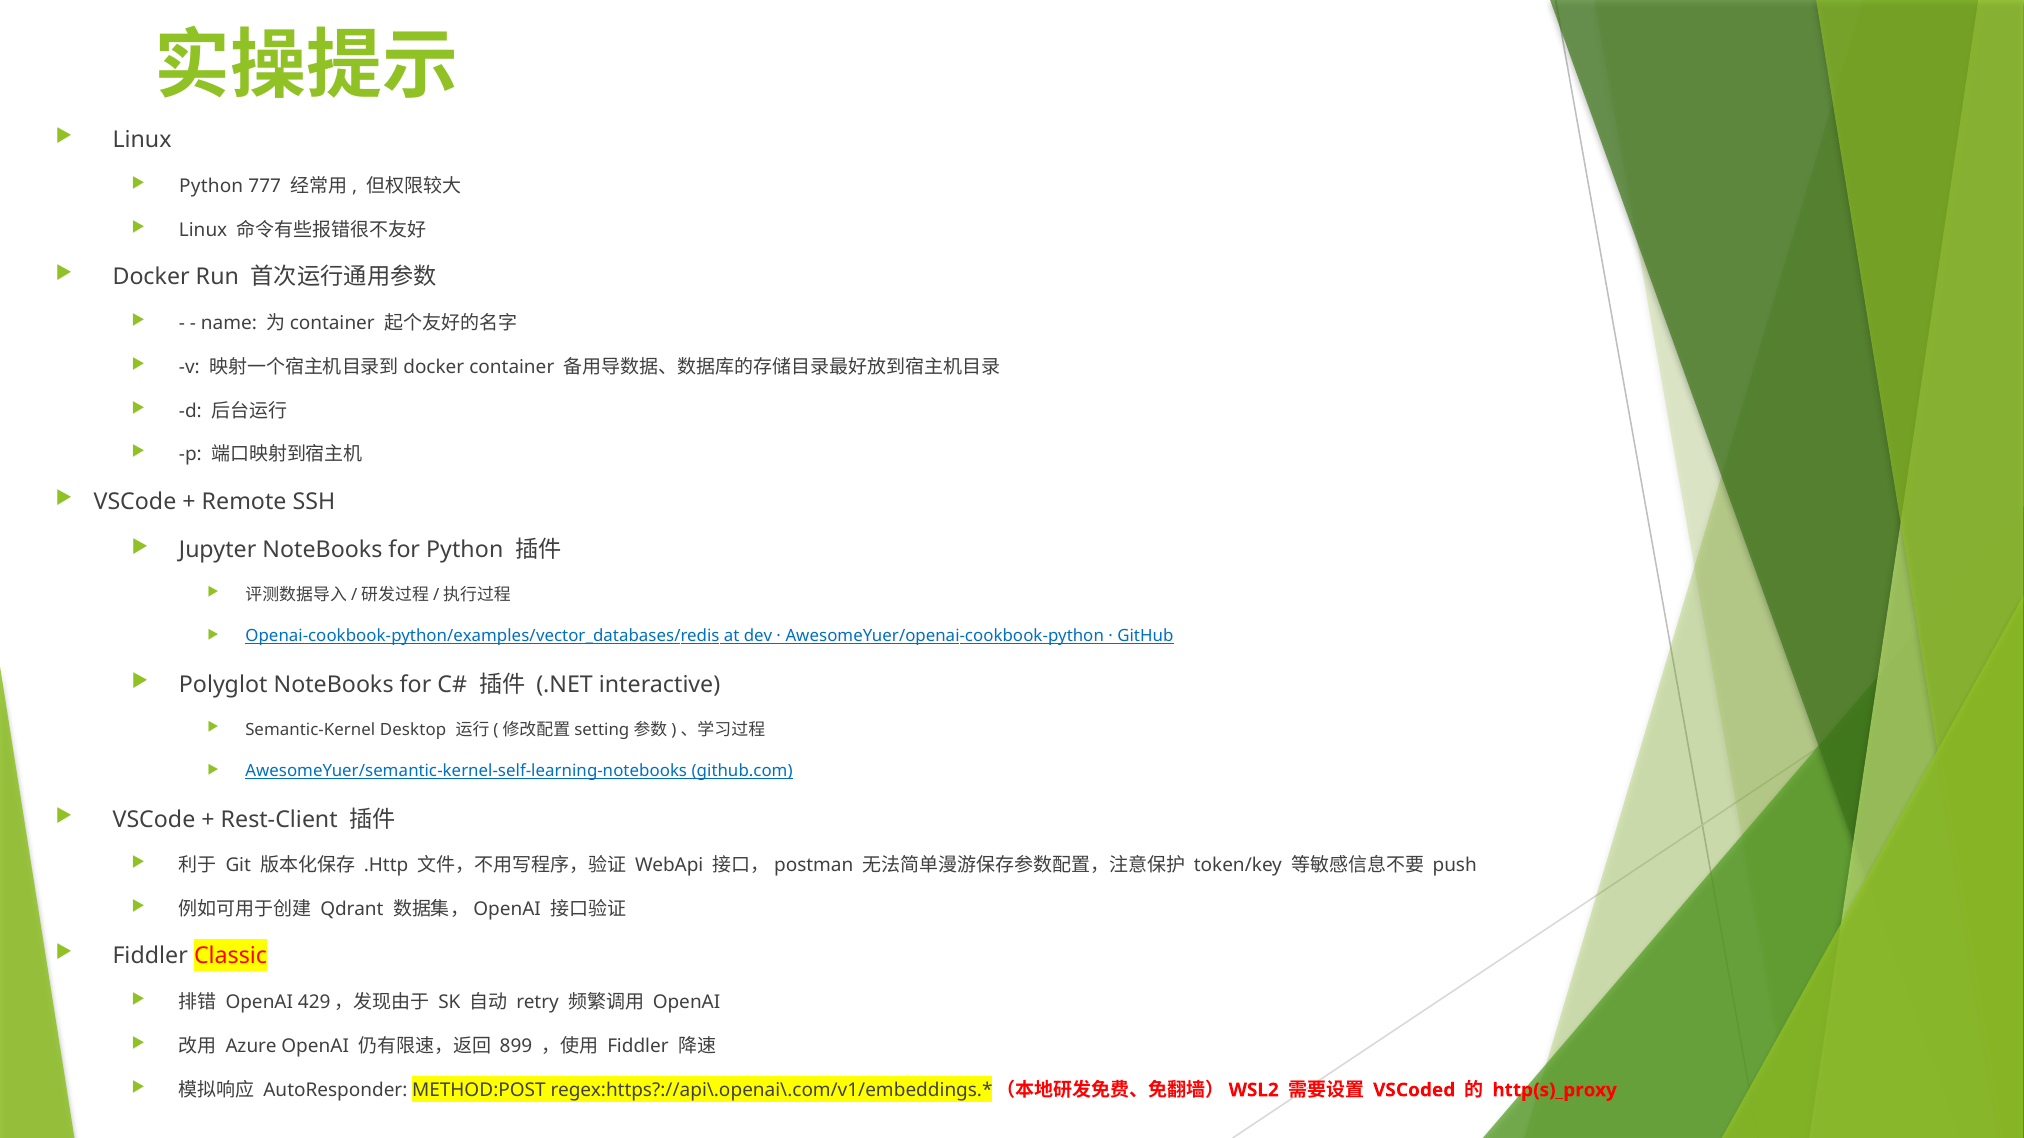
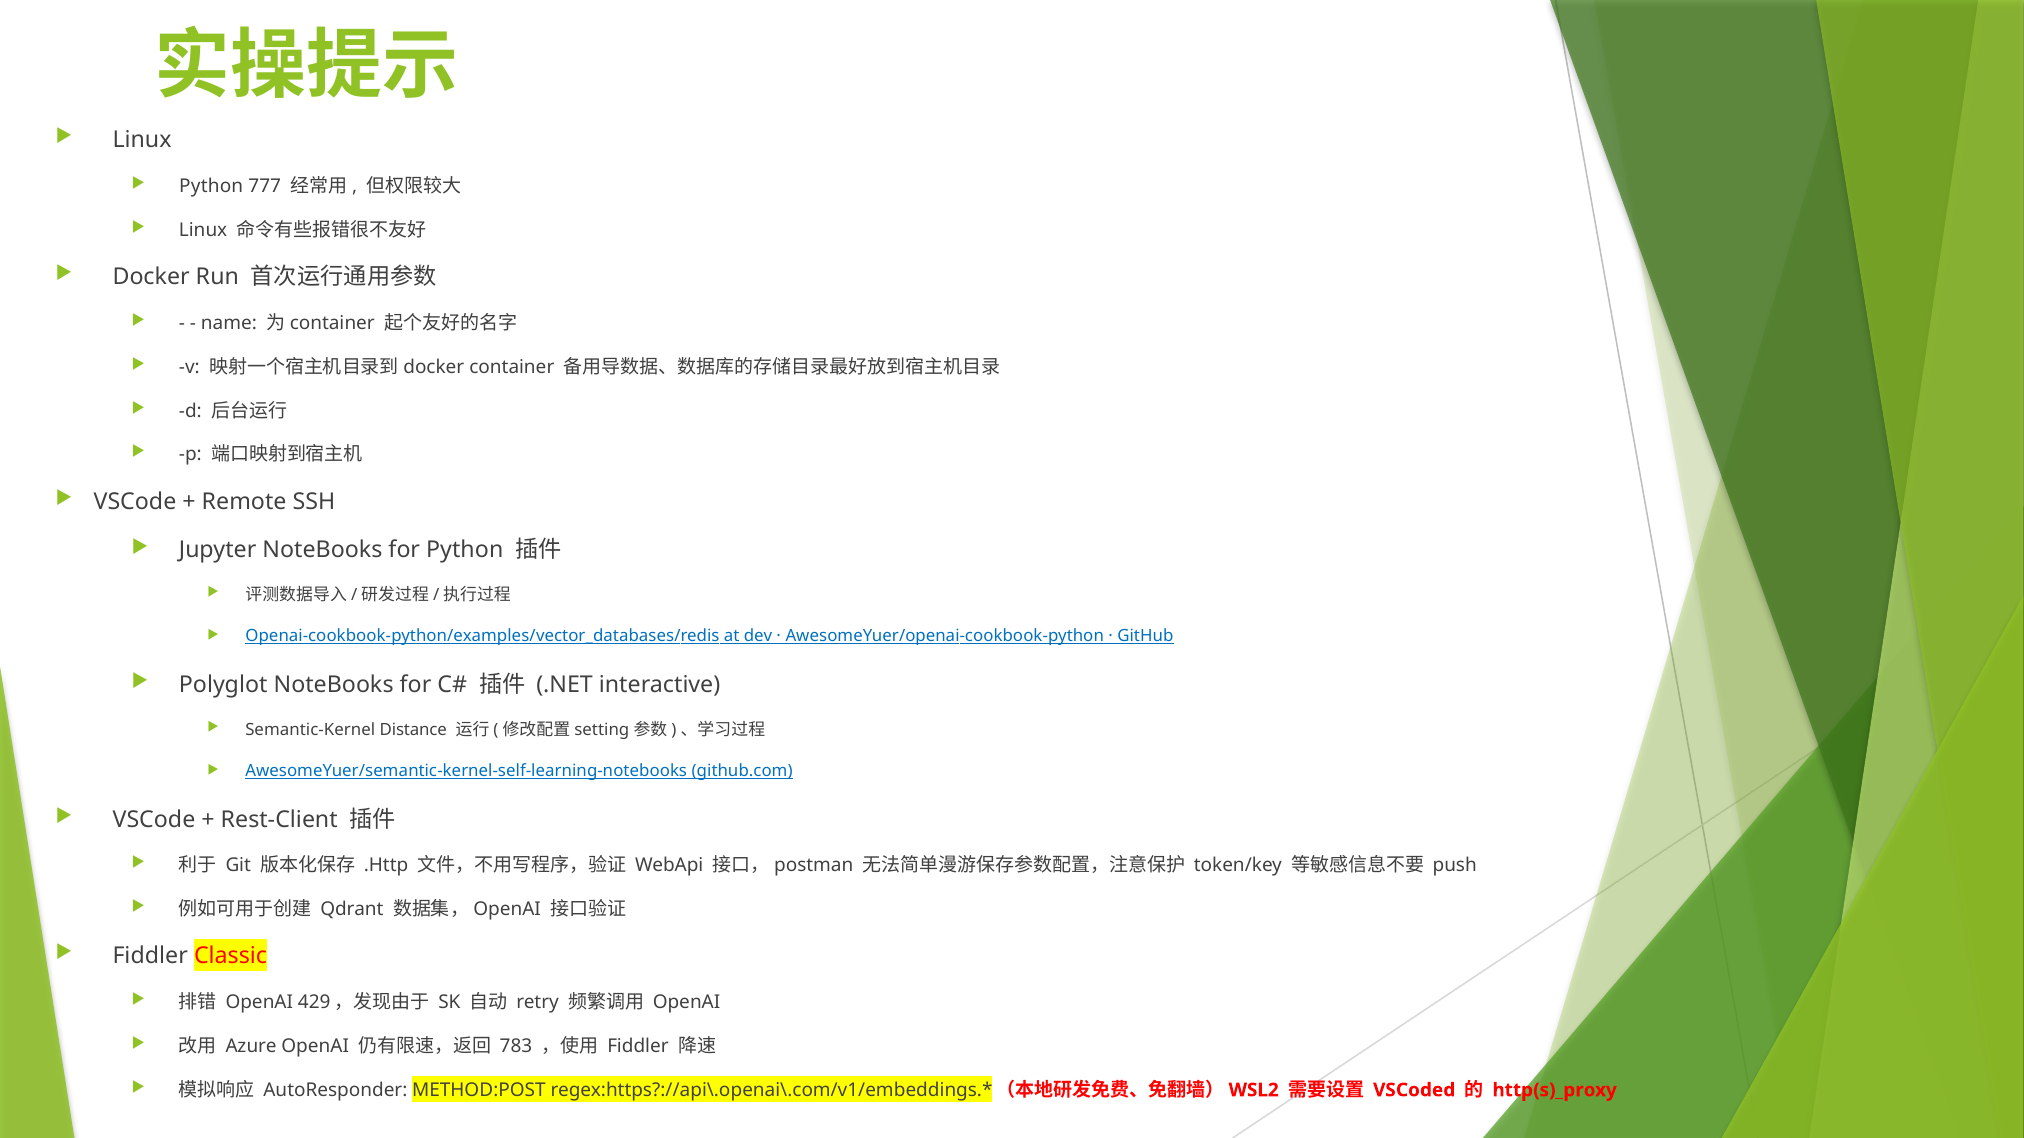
Desktop: Desktop -> Distance (413, 730)
899: 899 -> 783 (516, 1047)
